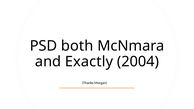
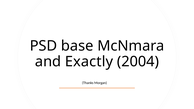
both: both -> base (77, 46)
